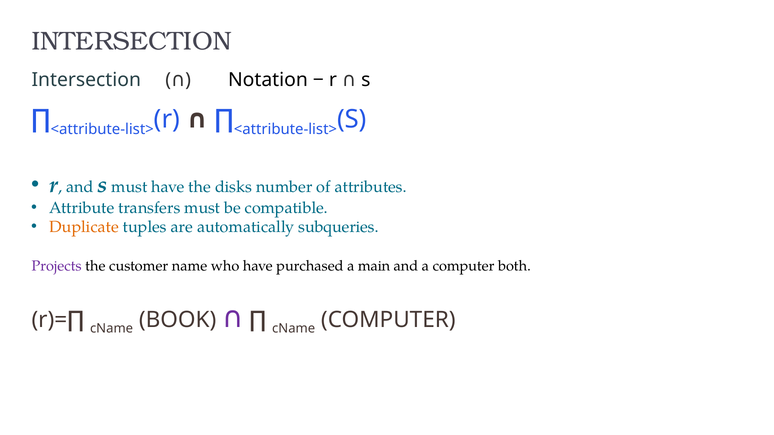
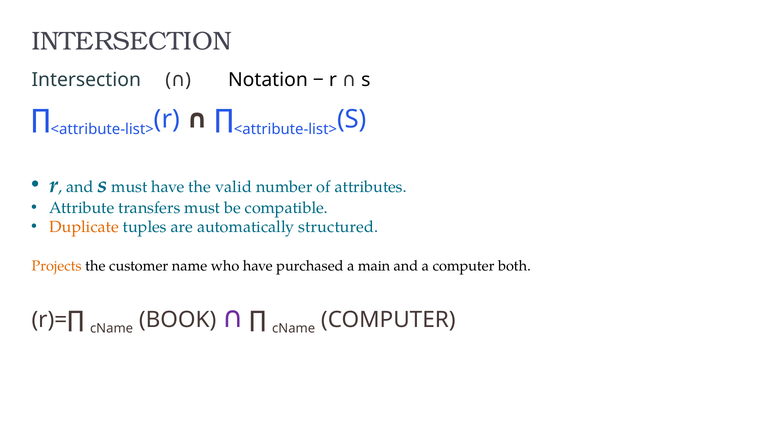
disks: disks -> valid (233, 187)
subqueries: subqueries -> structured (338, 227)
Projects colour: purple -> orange (57, 266)
